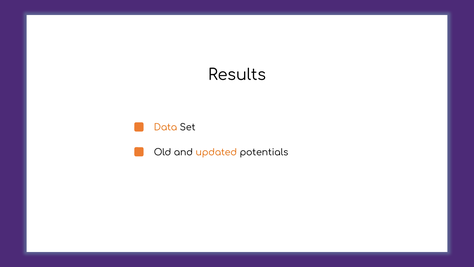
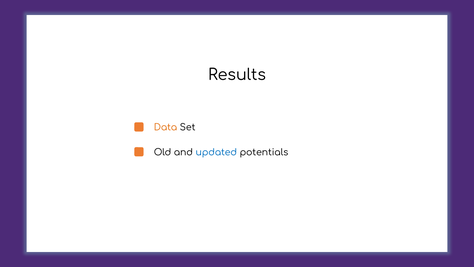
updated colour: orange -> blue (216, 152)
